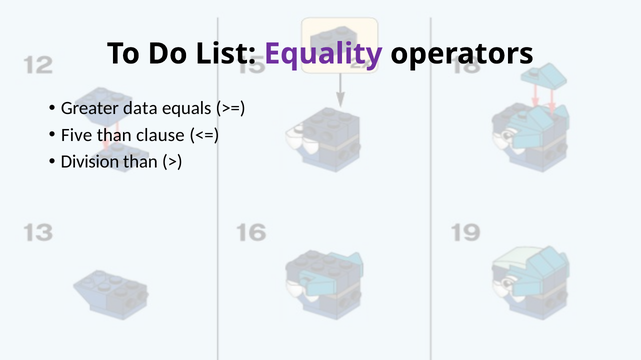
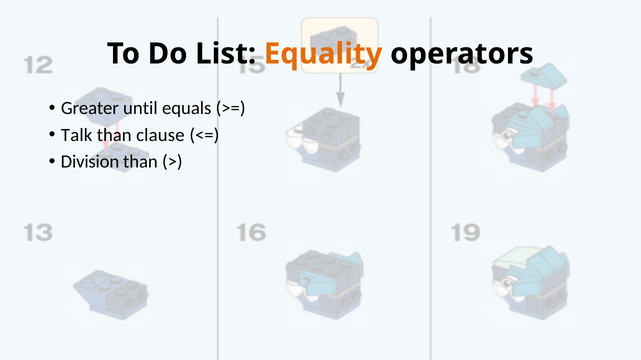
Equality colour: purple -> orange (323, 54)
data: data -> until (140, 108)
Five: Five -> Talk (77, 135)
